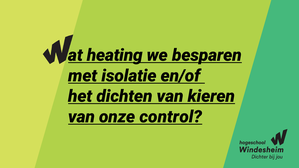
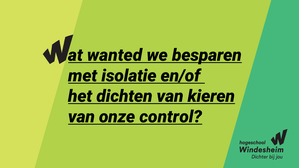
heating: heating -> wanted (115, 55)
